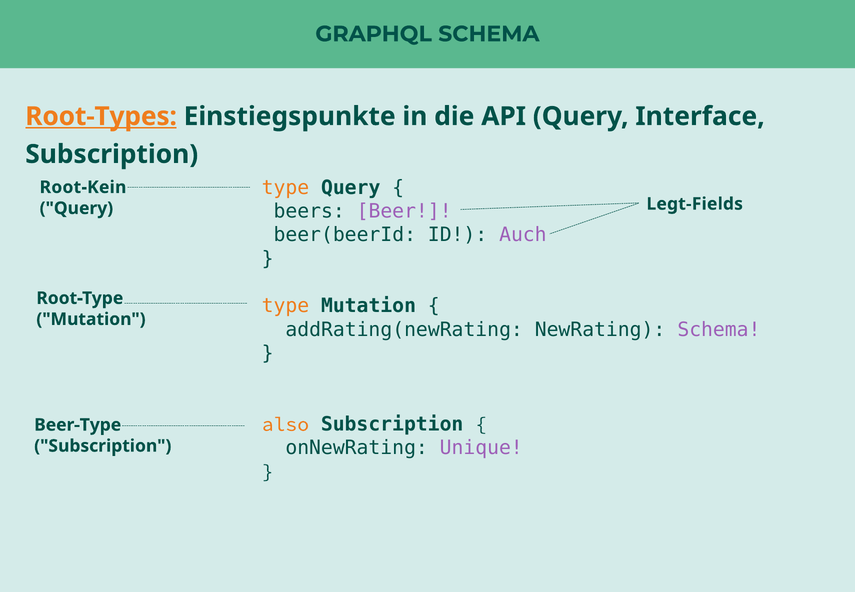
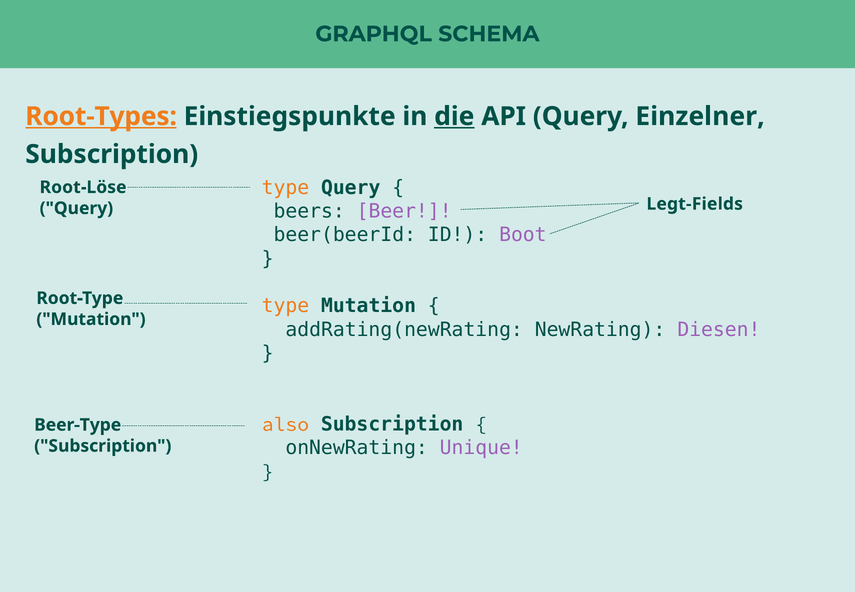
die underline: none -> present (454, 116)
Interface: Interface -> Einzelner (700, 116)
Root-Kein: Root-Kein -> Root-Löse (83, 187)
Auch: Auch -> Boot (523, 235)
NewRating Schema: Schema -> Diesen (719, 330)
